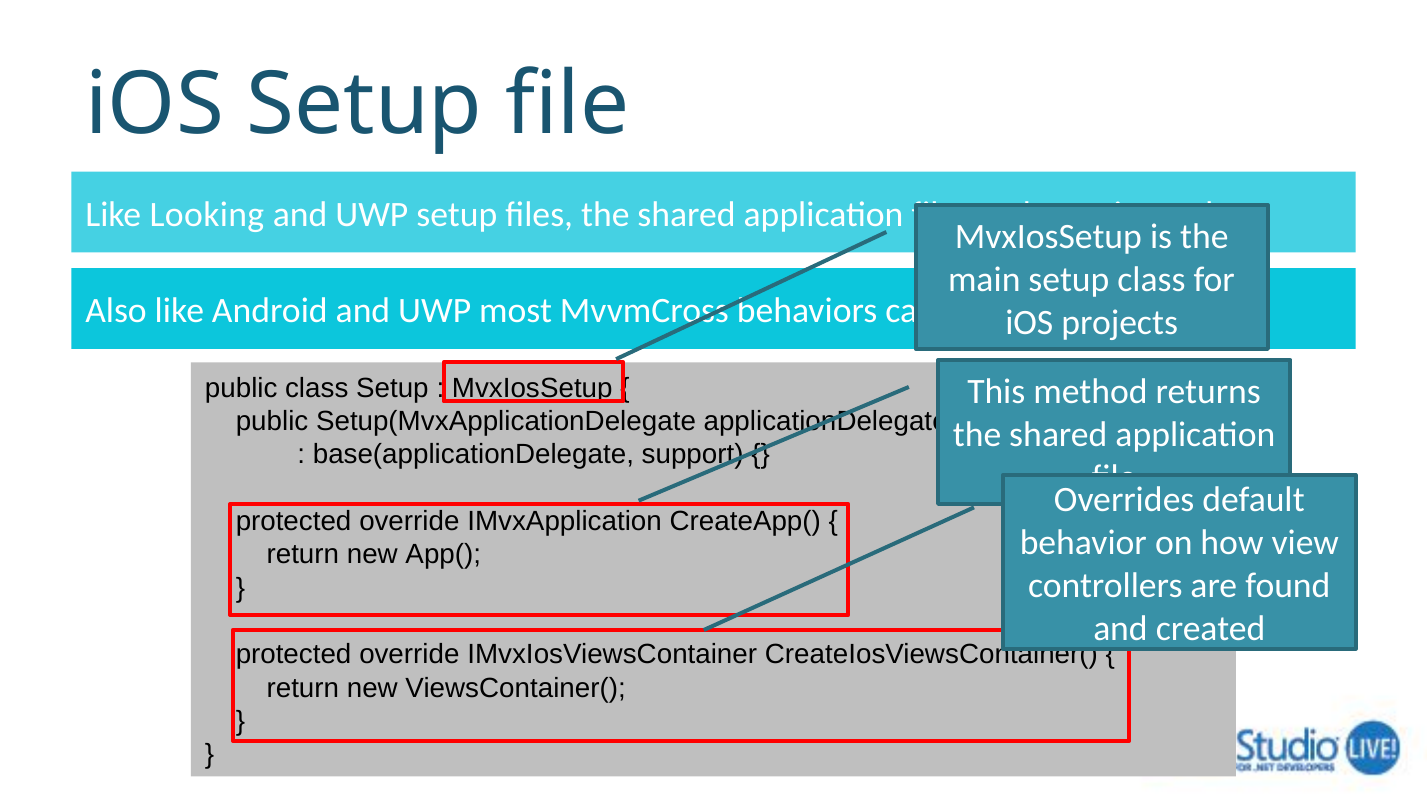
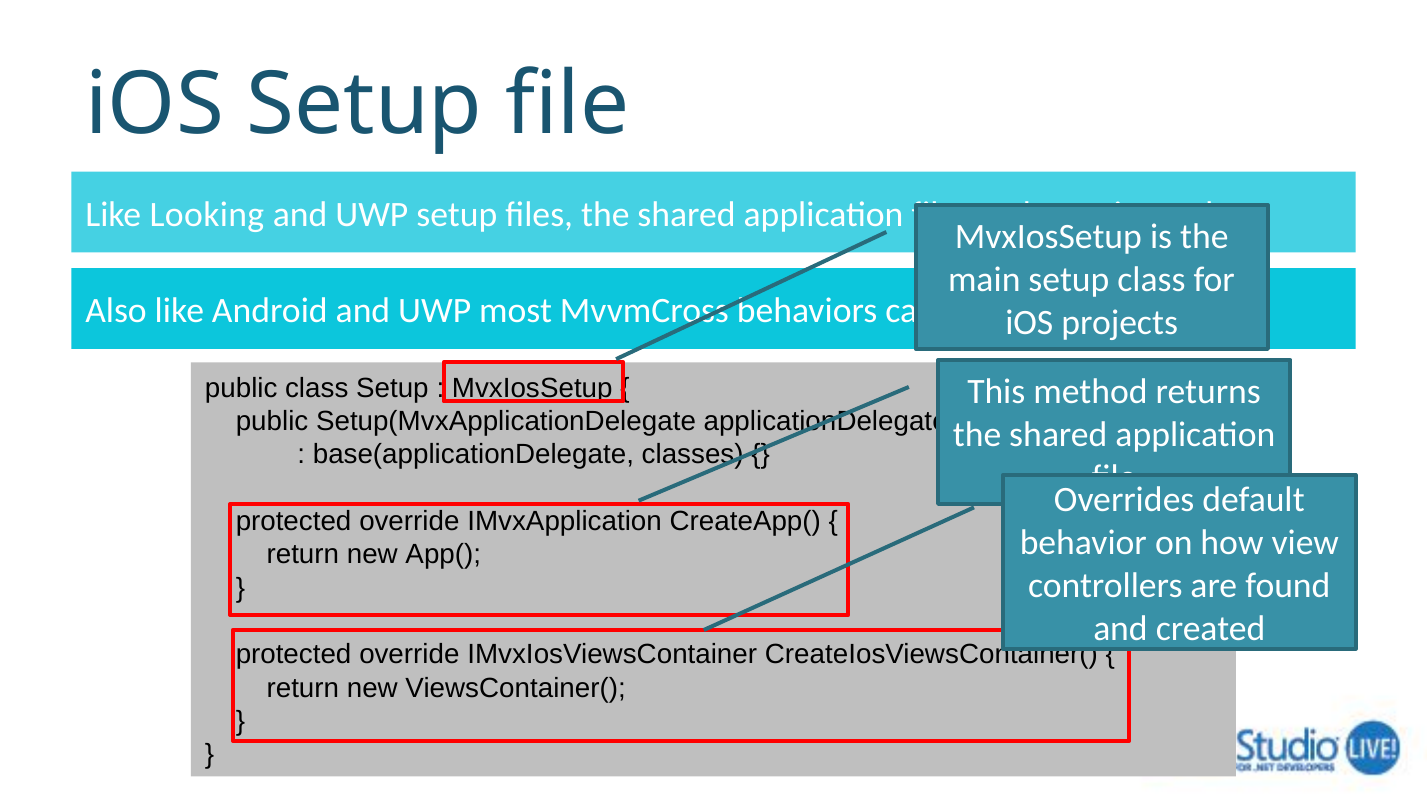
support: support -> classes (693, 455)
